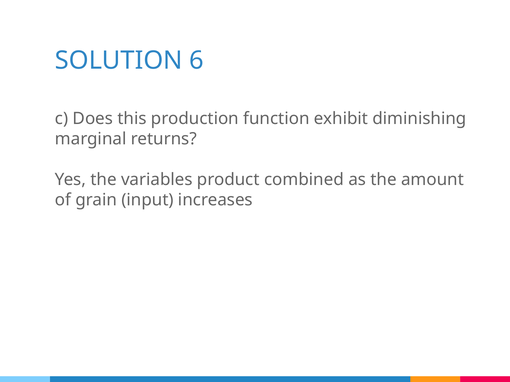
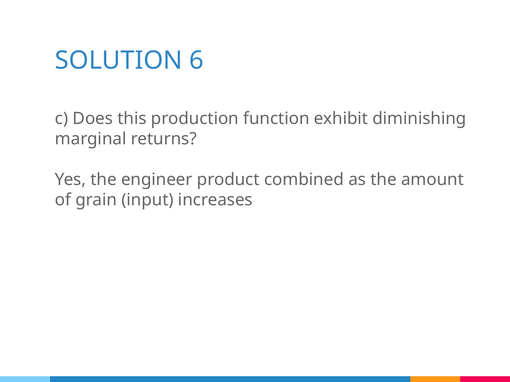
variables: variables -> engineer (157, 180)
